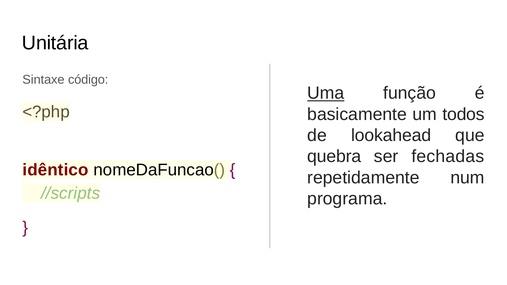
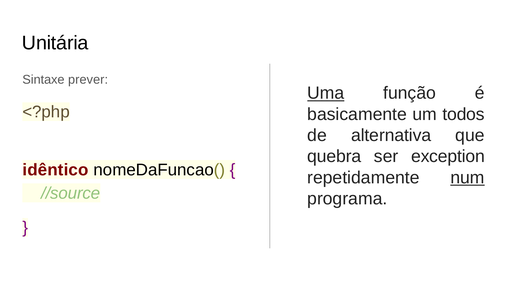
código: código -> prever (88, 80)
lookahead: lookahead -> alternativa (391, 135)
fechadas: fechadas -> exception (448, 157)
num underline: none -> present (467, 178)
//scripts: //scripts -> //source (71, 193)
